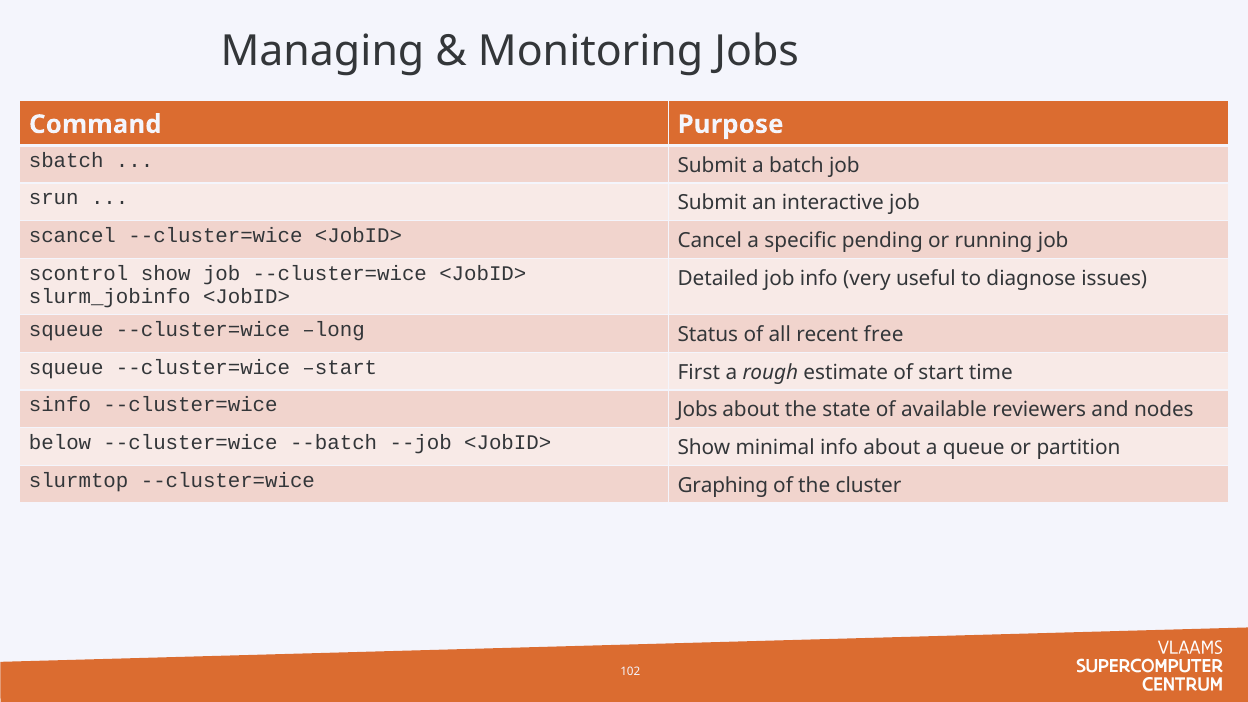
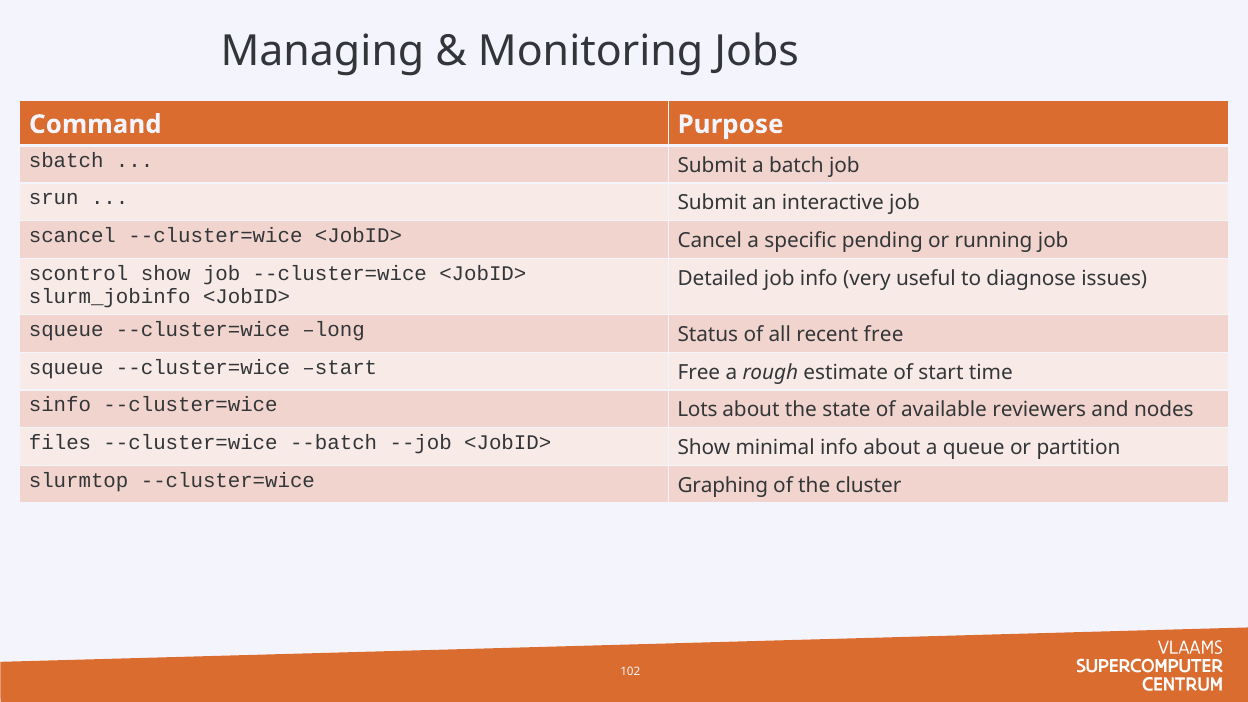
start First: First -> Free (699, 372)
--cluster=wice Jobs: Jobs -> Lots (697, 410)
below: below -> files (60, 443)
